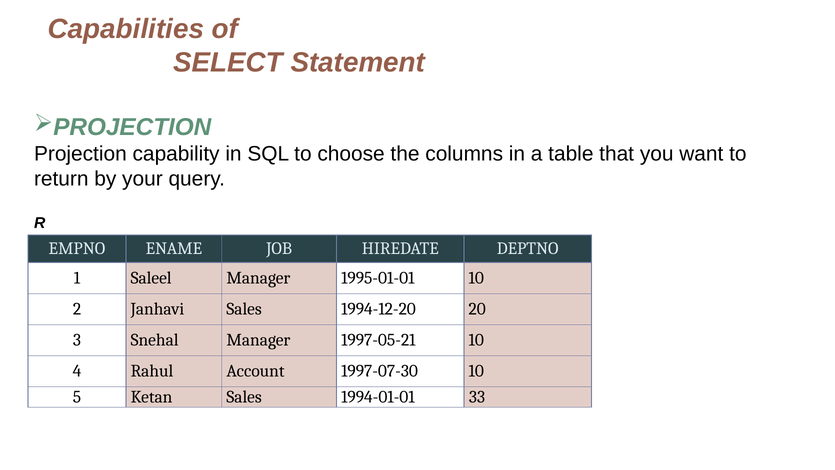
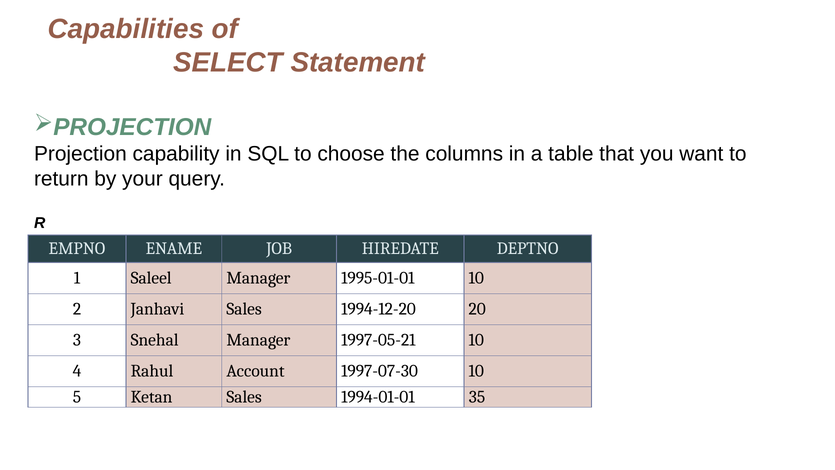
33: 33 -> 35 (477, 397)
